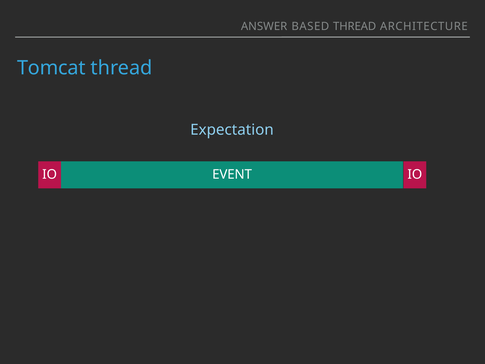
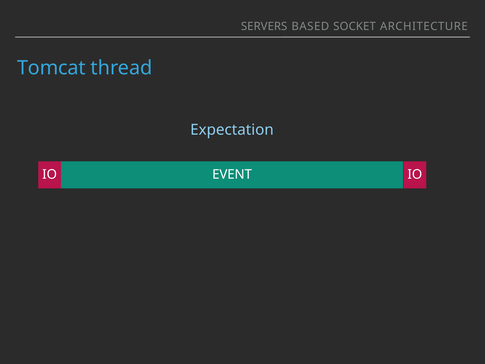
ANSWER: ANSWER -> SERVERS (264, 26)
BASED THREAD: THREAD -> SOCKET (355, 26)
